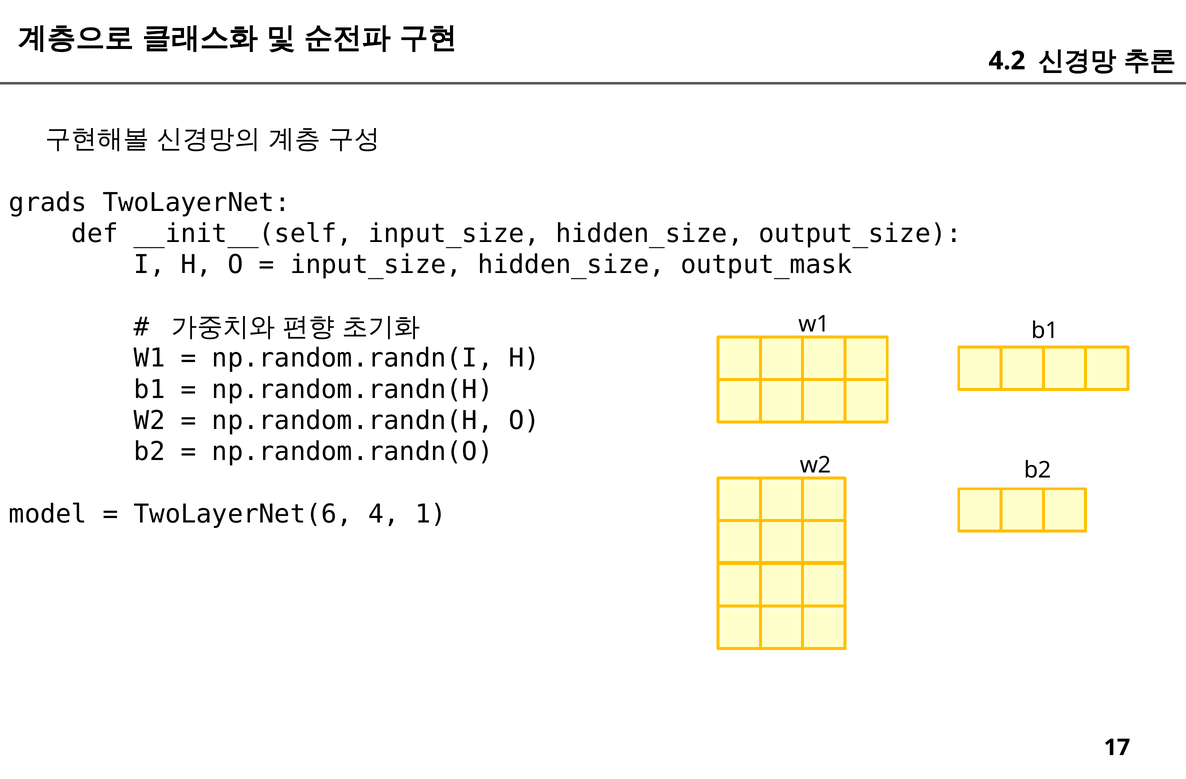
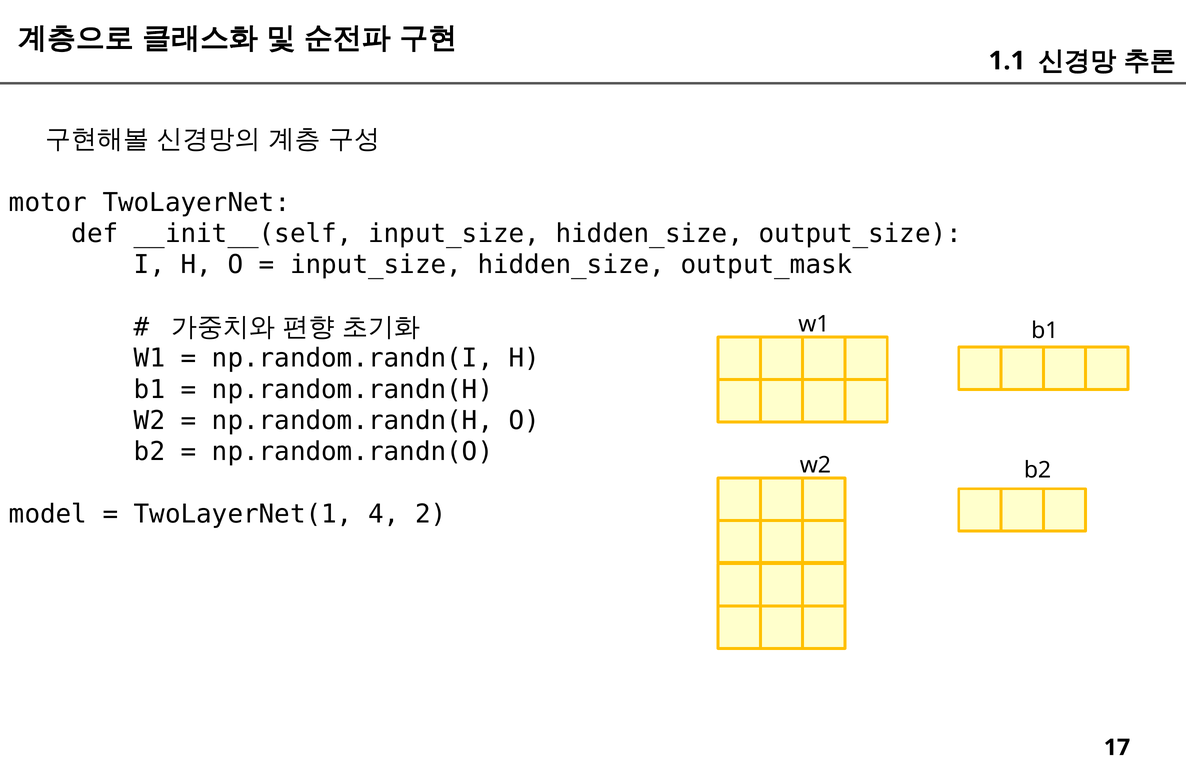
4.2: 4.2 -> 1.1 (1007, 61)
grads: grads -> motor (48, 203)
TwoLayerNet(6: TwoLayerNet(6 -> TwoLayerNet(1 (243, 514)
1: 1 -> 2 (431, 514)
